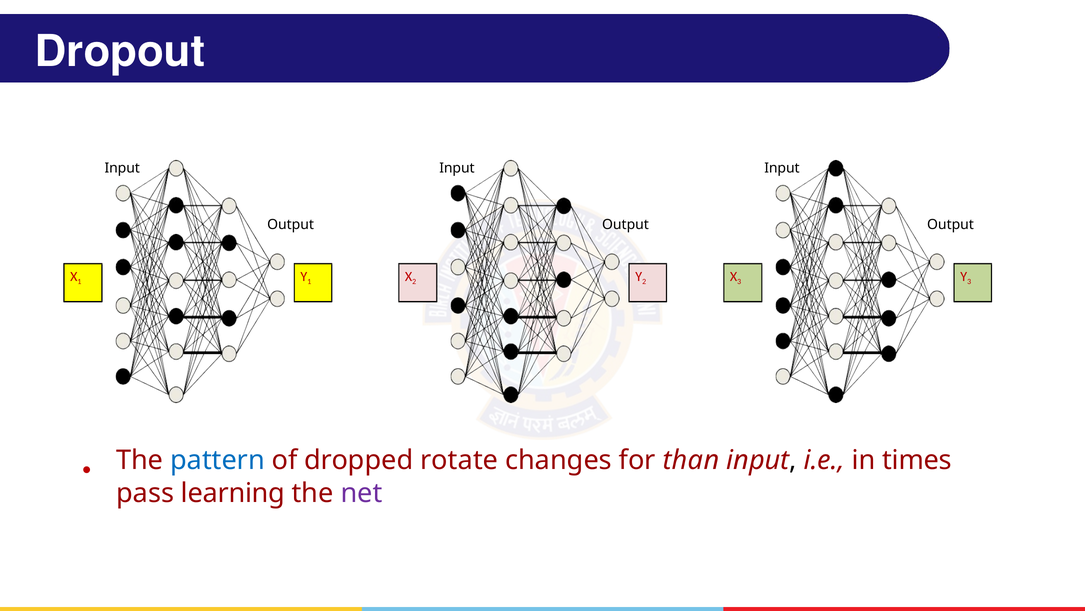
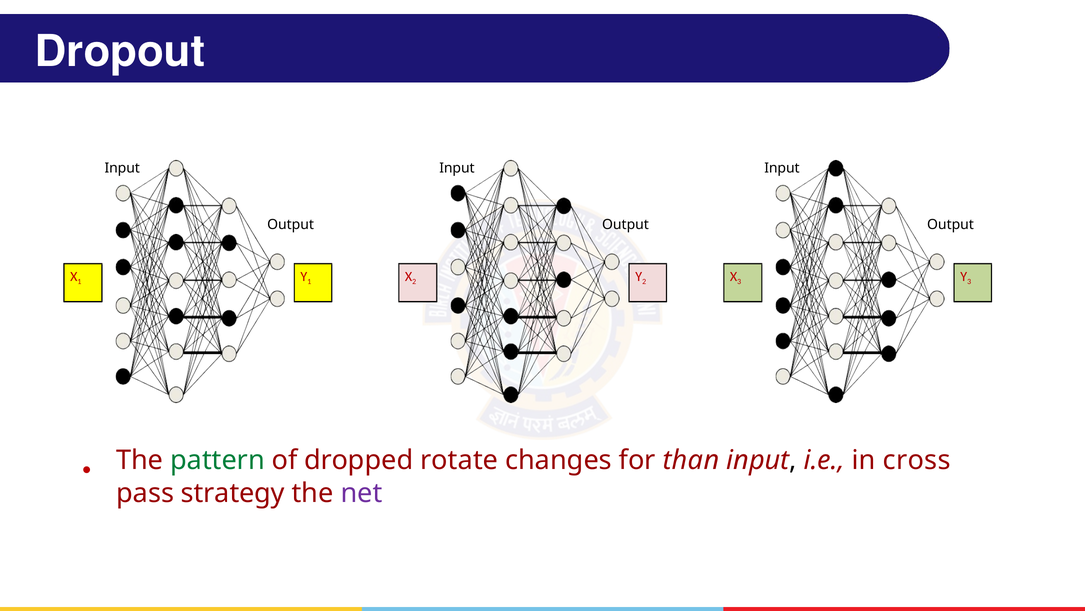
pattern colour: blue -> green (218, 460)
times: times -> cross (917, 460)
learning: learning -> strategy (233, 492)
